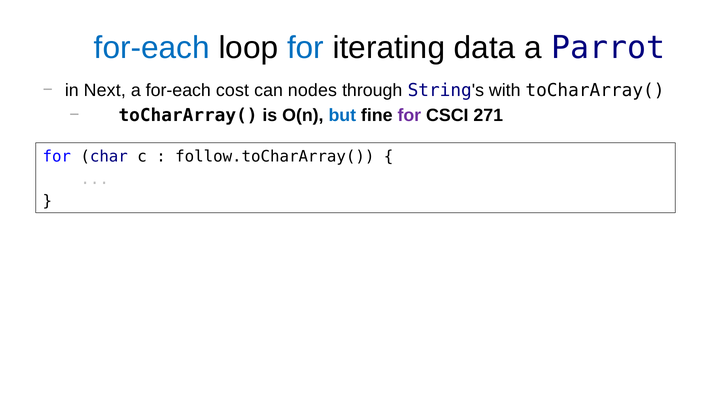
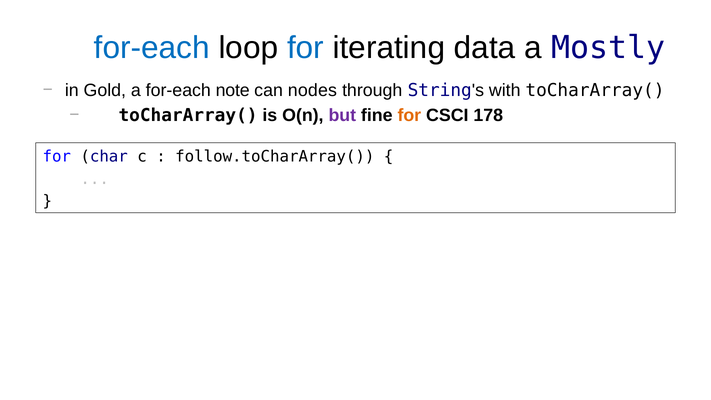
Parrot: Parrot -> Mostly (608, 48)
Next: Next -> Gold (105, 90)
cost: cost -> note (233, 90)
but colour: blue -> purple (342, 115)
for colour: purple -> orange (409, 115)
271: 271 -> 178 (488, 115)
